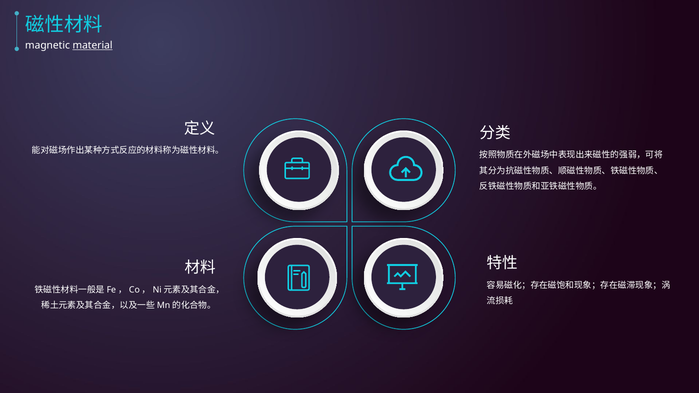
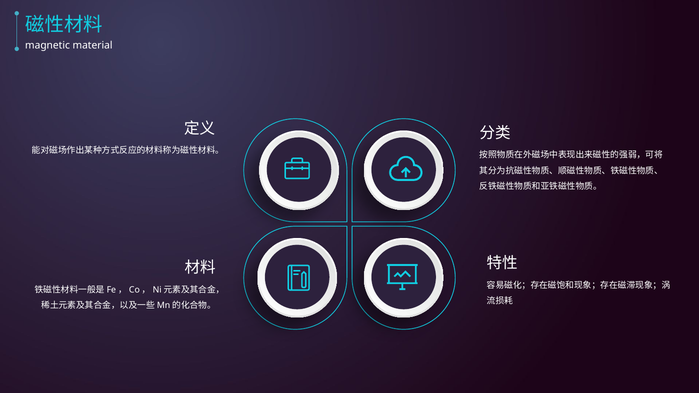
material underline: present -> none (93, 45)
